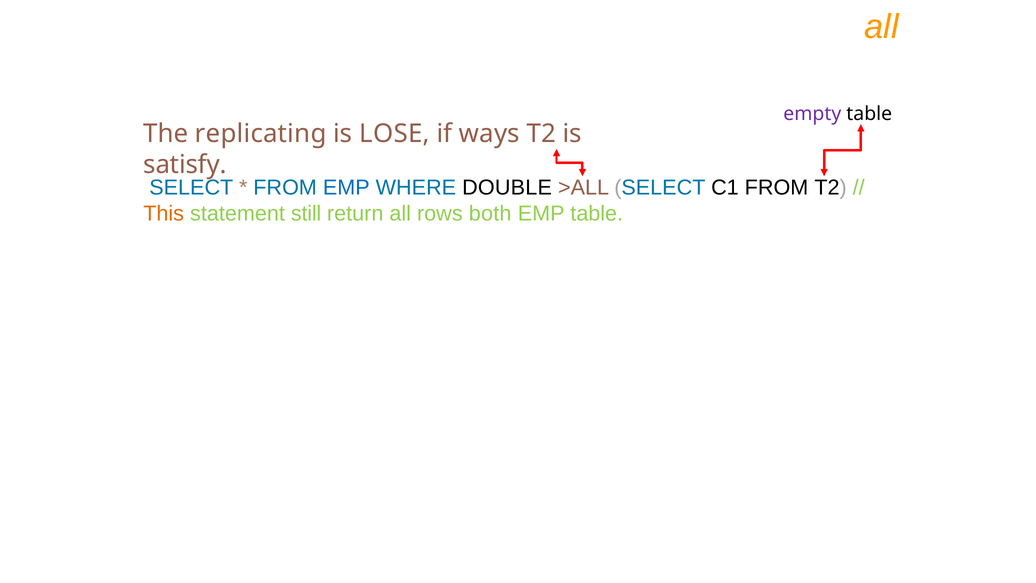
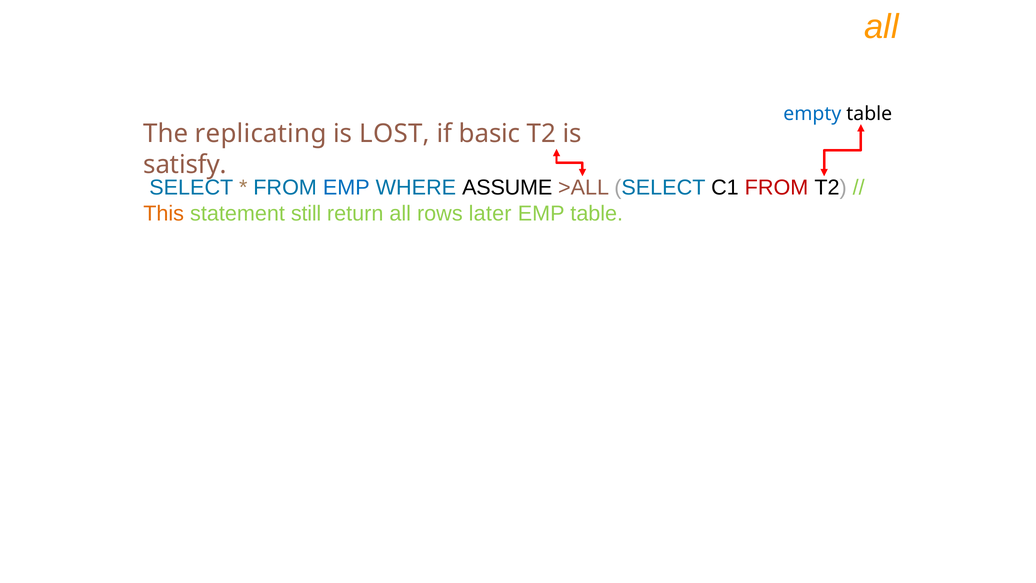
empty colour: purple -> blue (812, 114)
LOSE: LOSE -> LOST (394, 133)
ways: ways -> basic (490, 133)
DOUBLE: DOUBLE -> ASSUME (507, 188)
FROM colour: black -> red (777, 188)
both: both -> later (490, 214)
